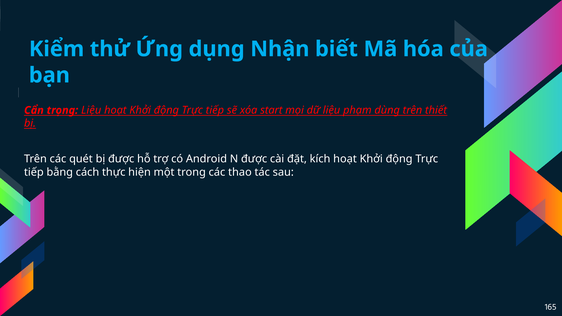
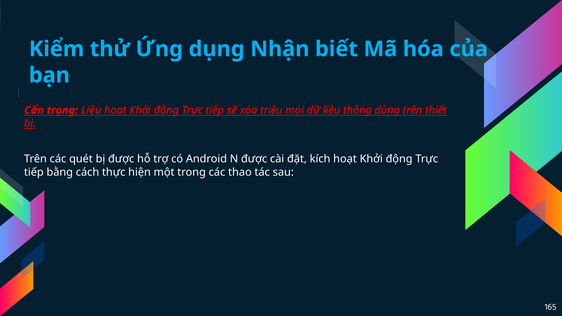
start: start -> triệu (271, 110)
phạm: phạm -> thông (357, 110)
